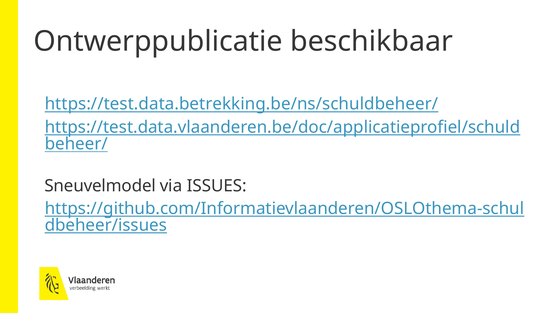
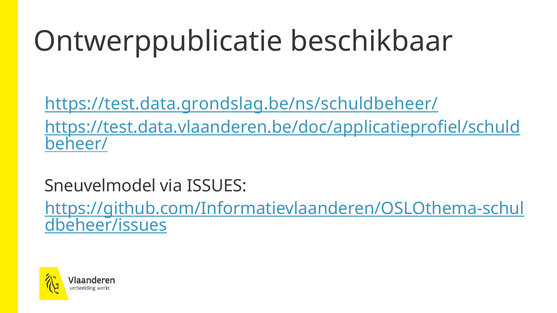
https://test.data.betrekking.be/ns/schuldbeheer/: https://test.data.betrekking.be/ns/schuldbeheer/ -> https://test.data.grondslag.be/ns/schuldbeheer/ (241, 104)
